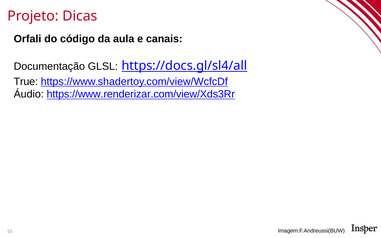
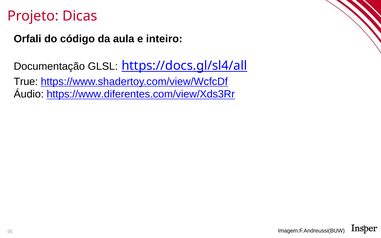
canais: canais -> inteiro (164, 39)
https://www.renderizar.com/view/Xds3Rr: https://www.renderizar.com/view/Xds3Rr -> https://www.diferentes.com/view/Xds3Rr (141, 94)
